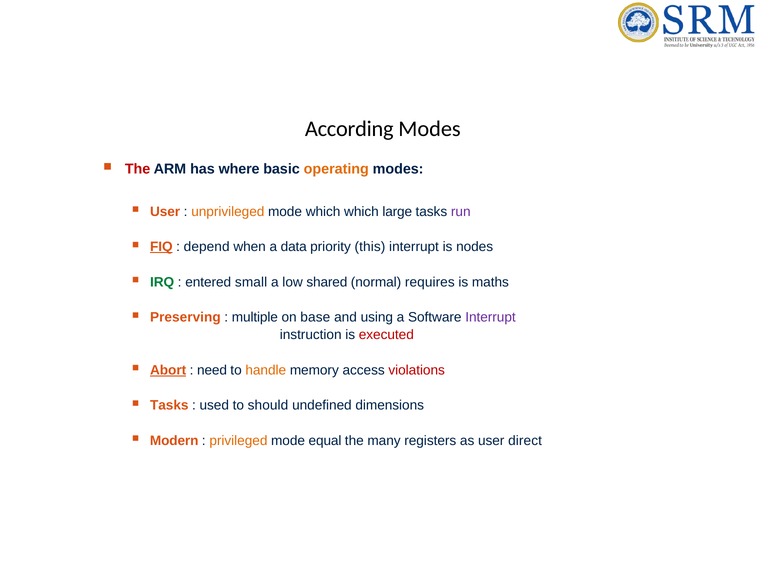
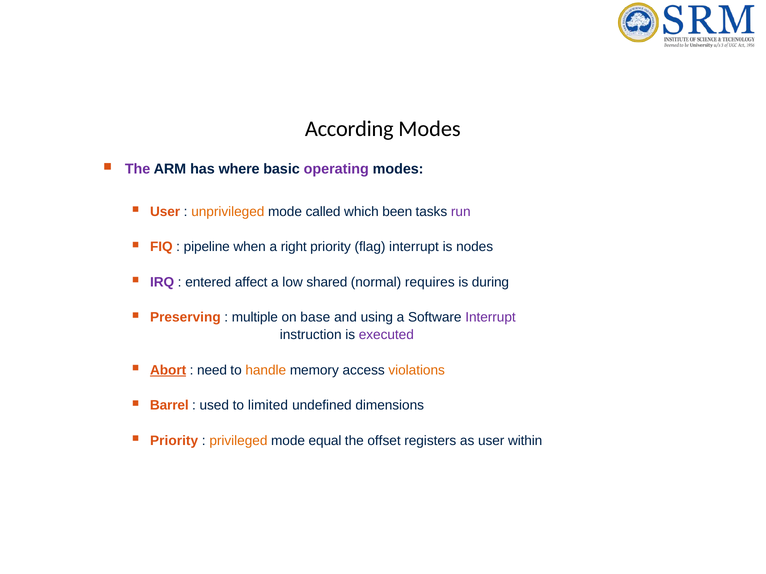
The colour: red -> purple (138, 169)
operating colour: orange -> purple (336, 169)
mode which: which -> called (323, 212)
large: large -> been (397, 212)
FIQ underline: present -> none (161, 247)
depend: depend -> pipeline (207, 247)
data: data -> right (294, 247)
this: this -> flag (370, 247)
IRQ colour: green -> purple (162, 282)
small: small -> affect (251, 282)
maths: maths -> during (490, 282)
executed colour: red -> purple (386, 335)
violations colour: red -> orange (417, 370)
Tasks: Tasks -> Barrel (169, 406)
should: should -> limited (268, 406)
Modern: Modern -> Priority (174, 441)
many: many -> offset (384, 441)
direct: direct -> within (525, 441)
